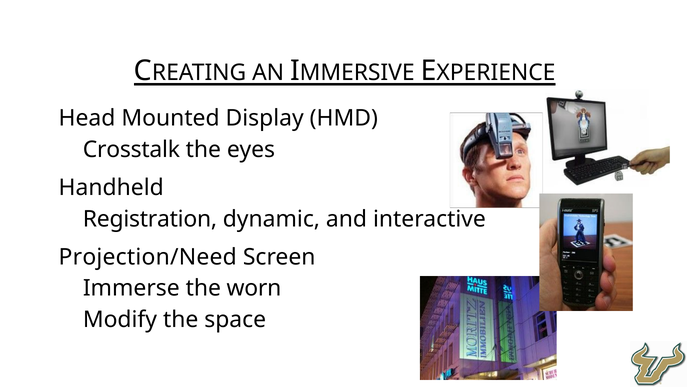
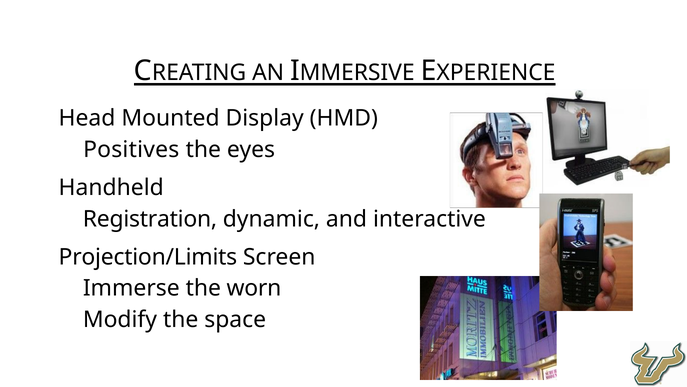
Crosstalk: Crosstalk -> Positives (131, 149)
Projection/Need: Projection/Need -> Projection/Limits (148, 257)
